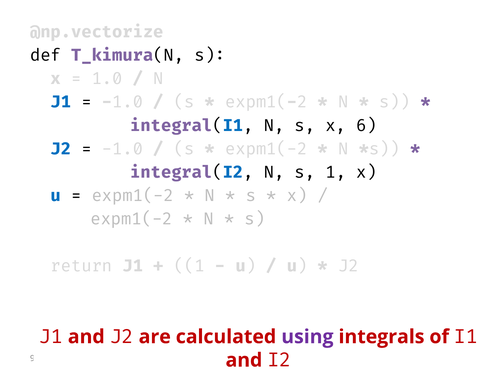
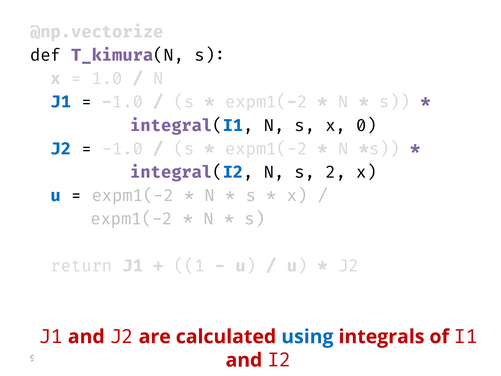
6: 6 -> 0 (366, 125)
s 1: 1 -> 2 (336, 172)
using colour: purple -> blue (307, 337)
